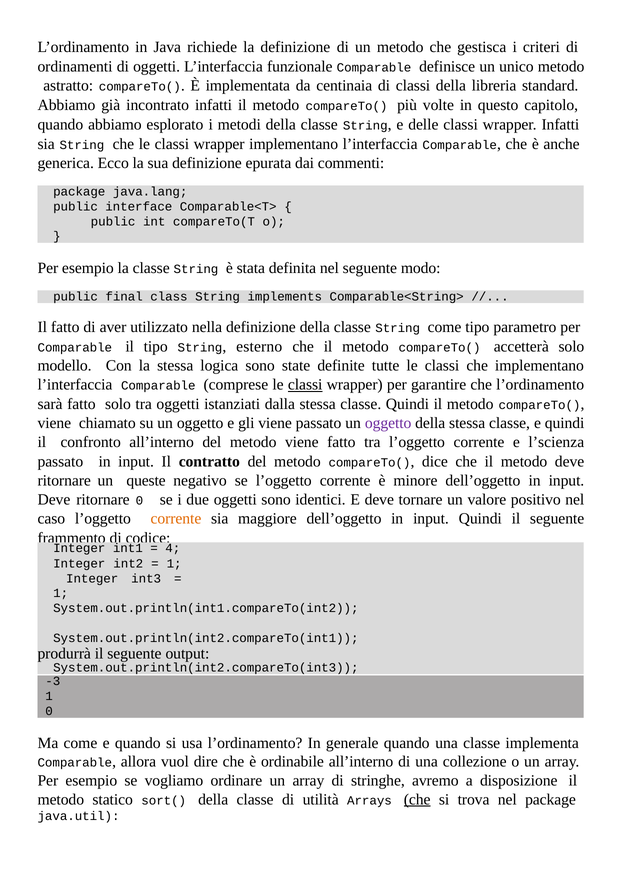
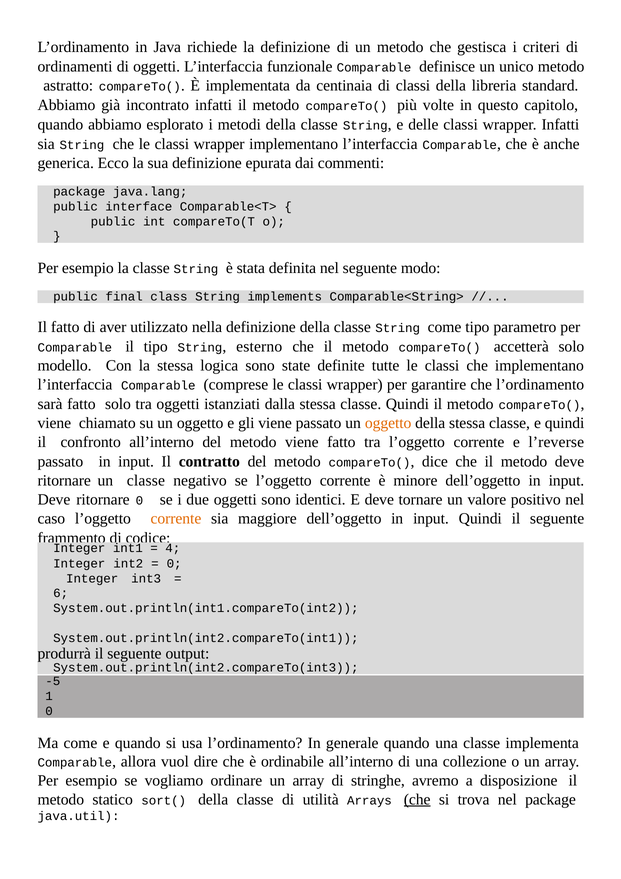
classi underline: present -> none (305, 385)
oggetto colour: purple -> orange (388, 423)
l’scienza: l’scienza -> l’reverse (556, 442)
un queste: queste -> classe (146, 480)
1: 1 -> 0 (174, 564)
1: 1 -> 6 (61, 593)
-3: -3 -> -5 (53, 681)
